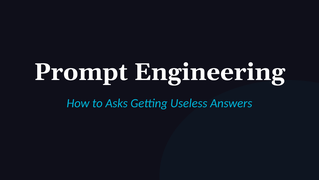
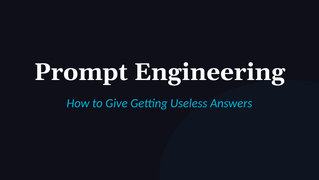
Asks: Asks -> Give (117, 103)
